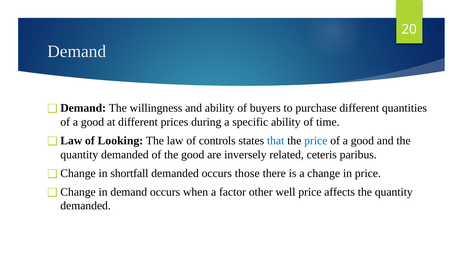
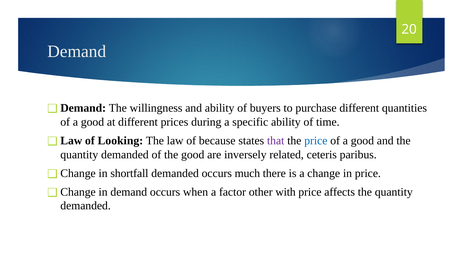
controls: controls -> because (217, 141)
that colour: blue -> purple (276, 141)
those: those -> much (247, 174)
well: well -> with (286, 192)
